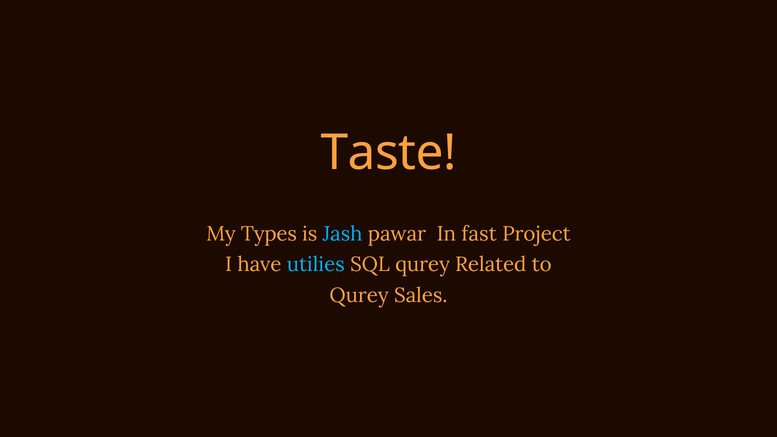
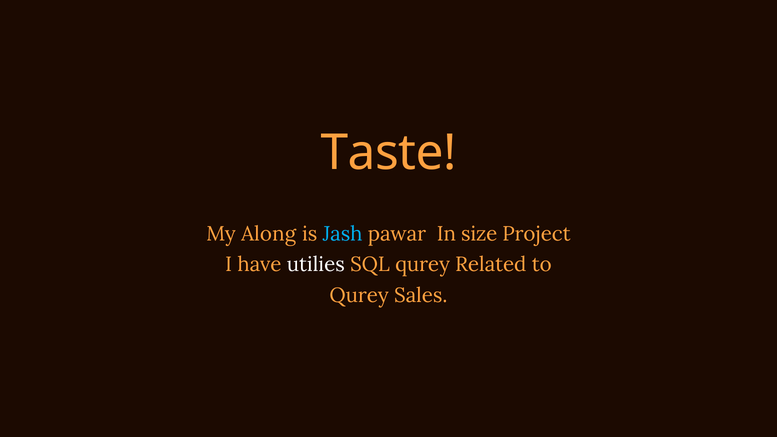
Types: Types -> Along (269, 234)
fast: fast -> size (479, 234)
utilies colour: light blue -> white (316, 265)
